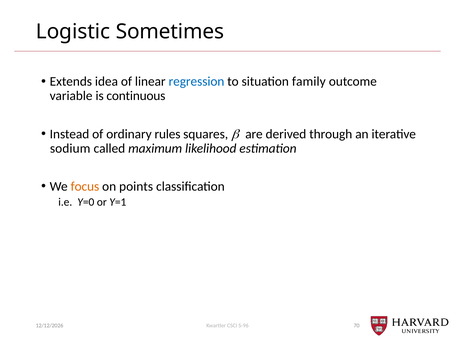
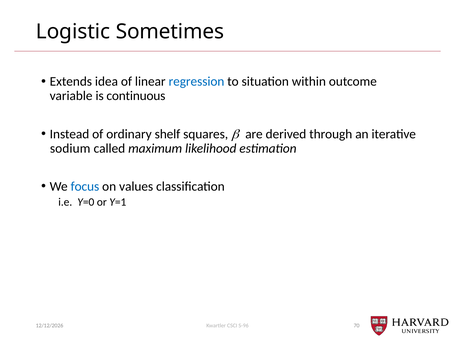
family: family -> within (309, 82)
rules: rules -> shelf (167, 134)
focus colour: orange -> blue (85, 187)
points: points -> values (136, 187)
